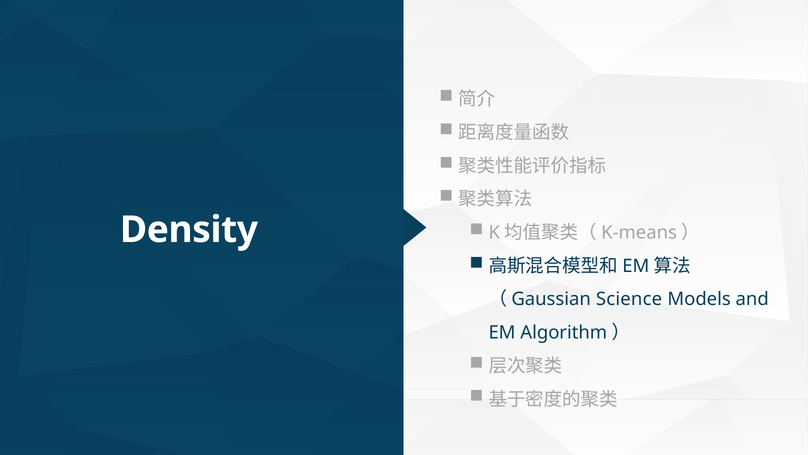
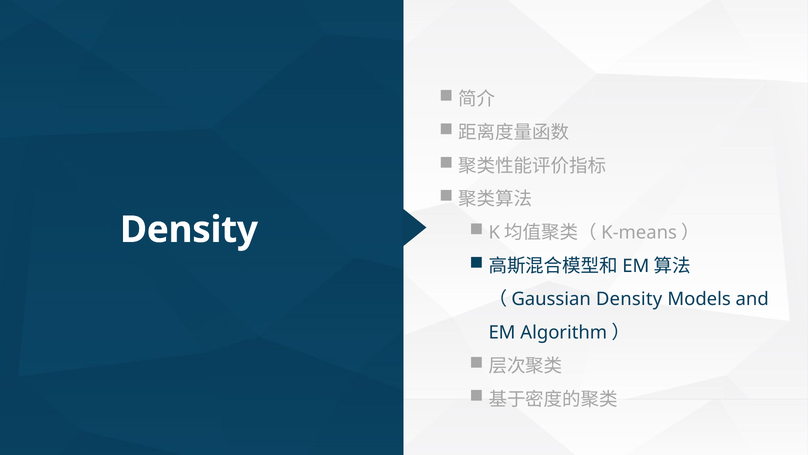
Science: Science -> Density (629, 299)
